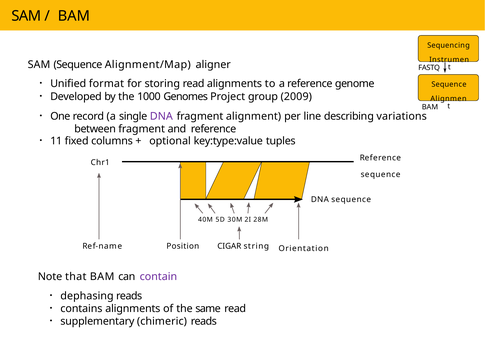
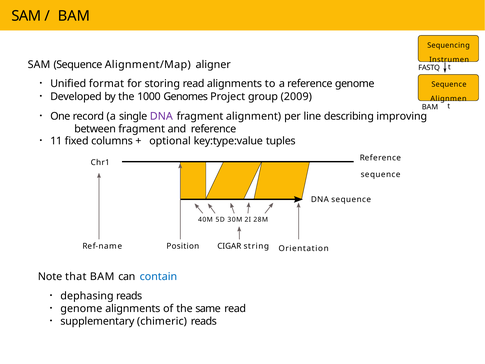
variations: variations -> improving (402, 116)
contain colour: purple -> blue (158, 277)
contains: contains -> genome (81, 309)
